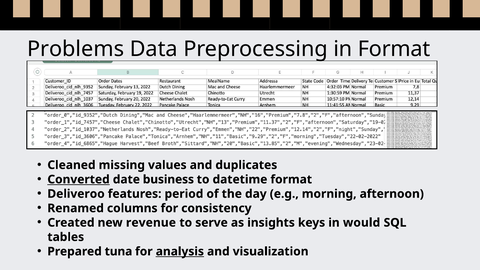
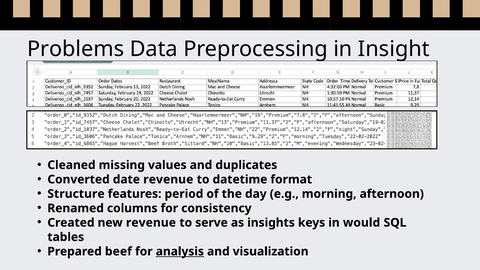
in Format: Format -> Insight (394, 49)
Converted underline: present -> none (79, 179)
date business: business -> revenue (168, 179)
Deliveroo: Deliveroo -> Structure (76, 194)
tuna: tuna -> beef (118, 251)
